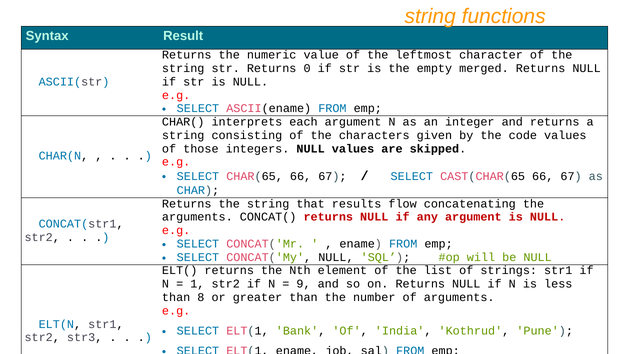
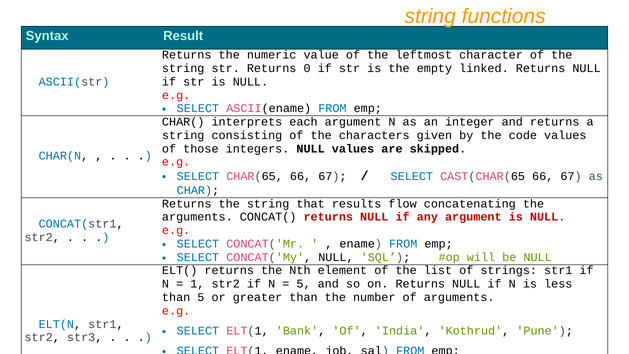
merged: merged -> linked (484, 68)
9: 9 -> 5 (304, 284)
than 8: 8 -> 5 (201, 297)
